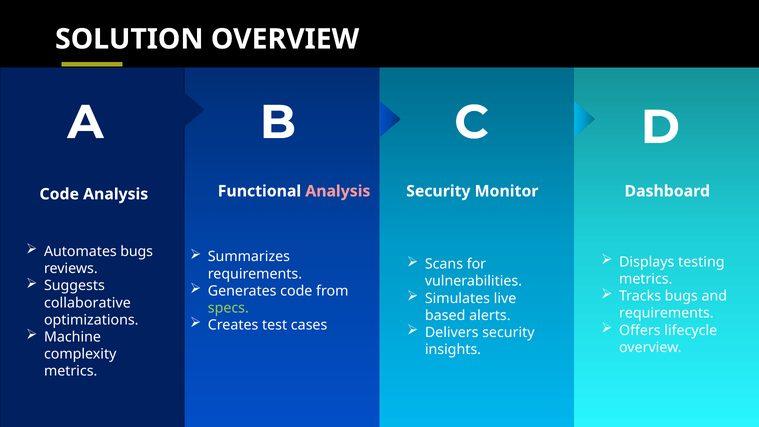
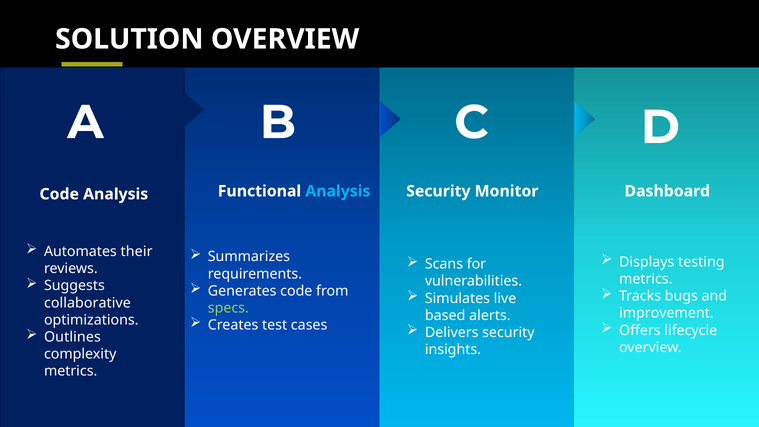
Analysis colour: pink -> light blue (338, 191)
Automates bugs: bugs -> their (137, 252)
requirements: requirements -> improvement (666, 313)
Machine: Machine -> Outlines (72, 337)
